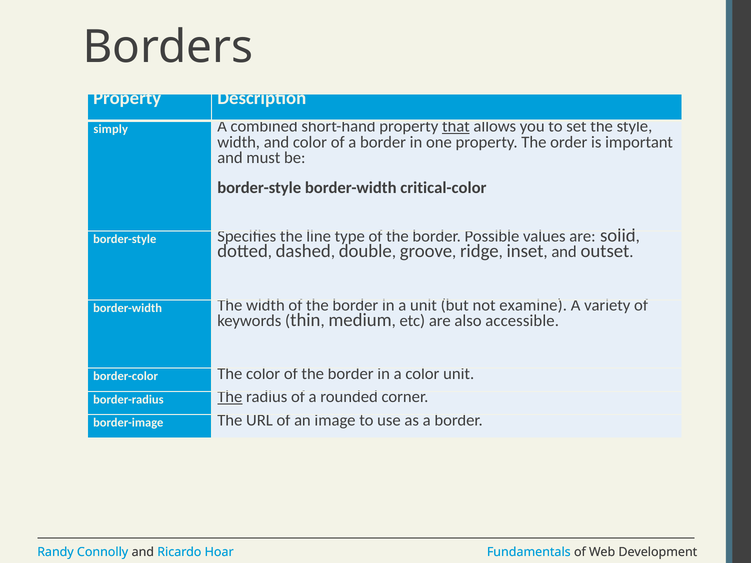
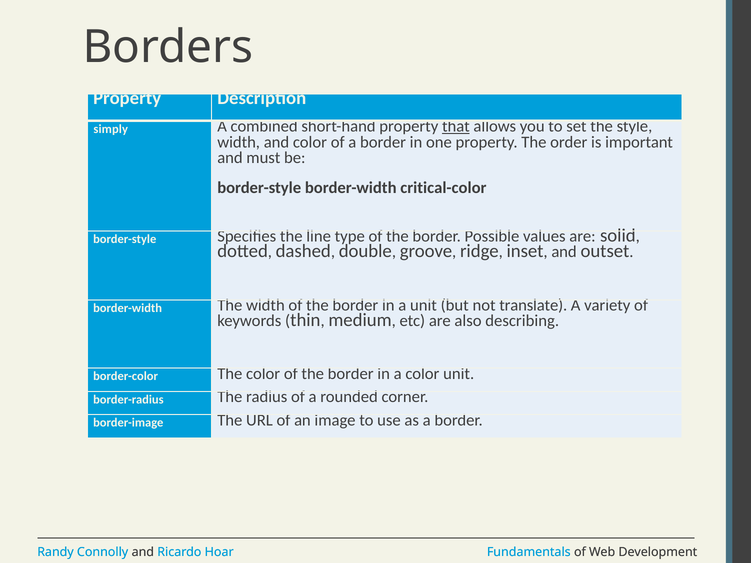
examine: examine -> translate (533, 306)
accessible: accessible -> describing (522, 321)
The underline: present -> none (230, 397)
